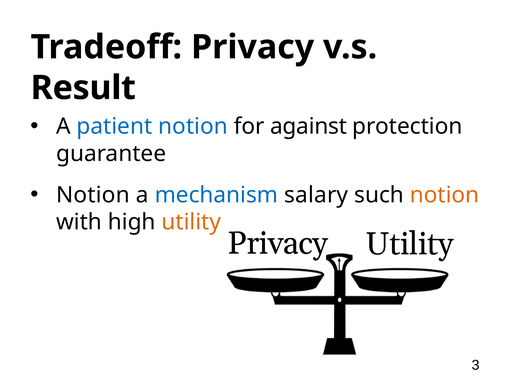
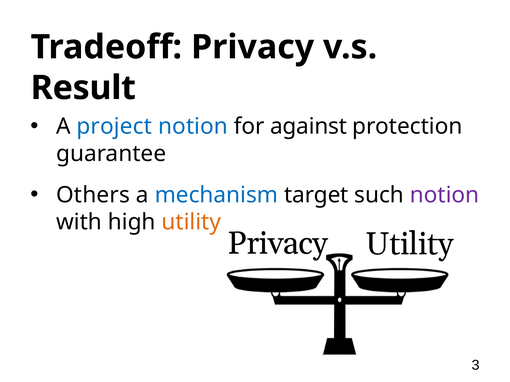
patient: patient -> project (114, 127)
Notion: Notion -> Others (93, 195)
salary: salary -> target (316, 195)
notion colour: orange -> purple (445, 195)
